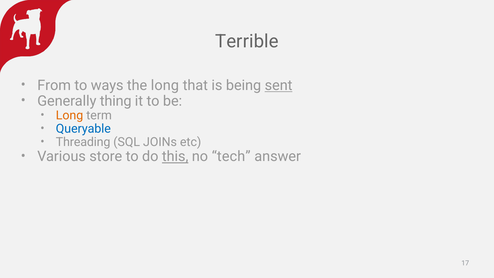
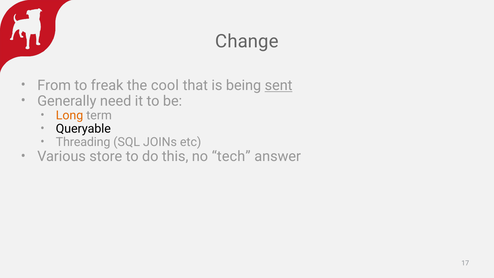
Terrible: Terrible -> Change (247, 42)
ways: ways -> freak (107, 85)
the long: long -> cool (165, 85)
thing: thing -> need (116, 101)
Queryable colour: blue -> black (83, 129)
this underline: present -> none (175, 156)
